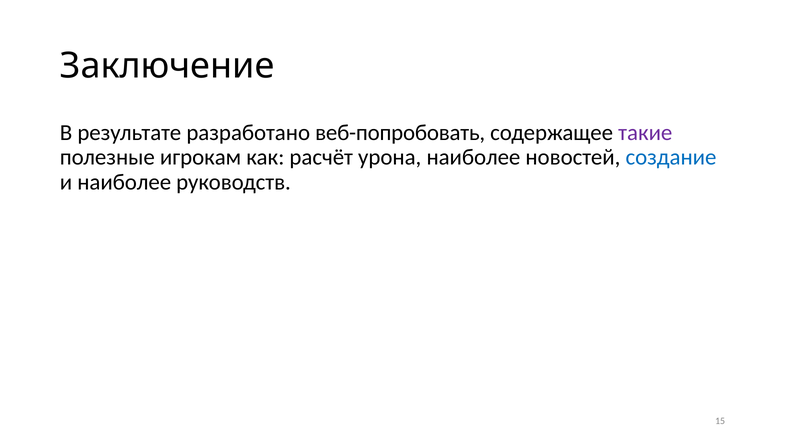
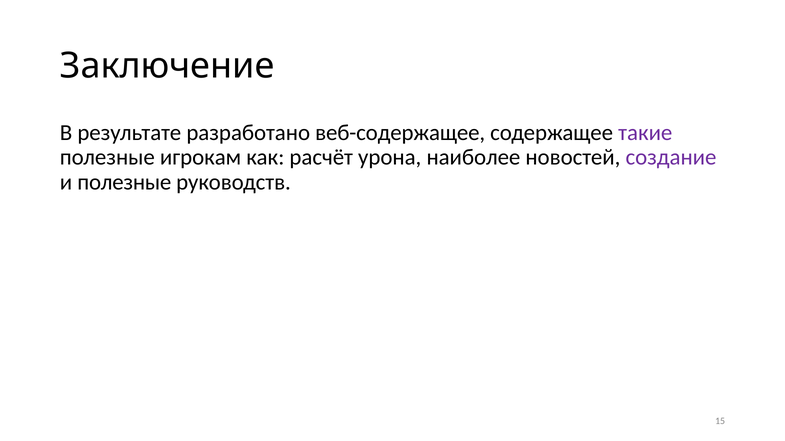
веб-попробовать: веб-попробовать -> веб-содержащее (400, 133)
создание colour: blue -> purple (671, 157)
и наиболее: наиболее -> полезные (124, 182)
